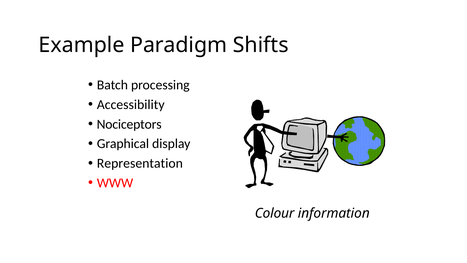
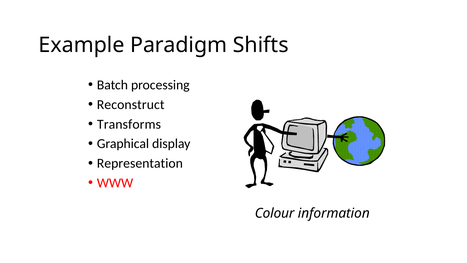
Accessibility: Accessibility -> Reconstruct (131, 104)
Nociceptors: Nociceptors -> Transforms (129, 124)
